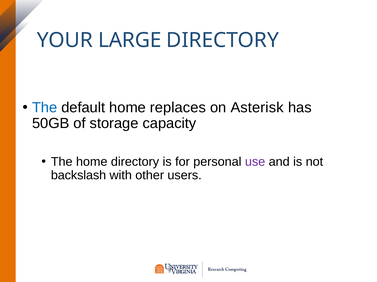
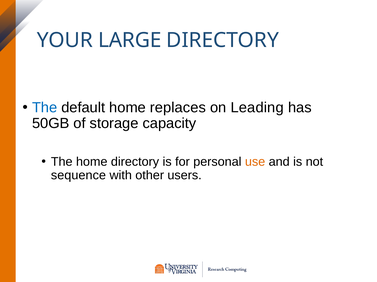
Asterisk: Asterisk -> Leading (257, 108)
use colour: purple -> orange (255, 162)
backslash: backslash -> sequence (78, 176)
